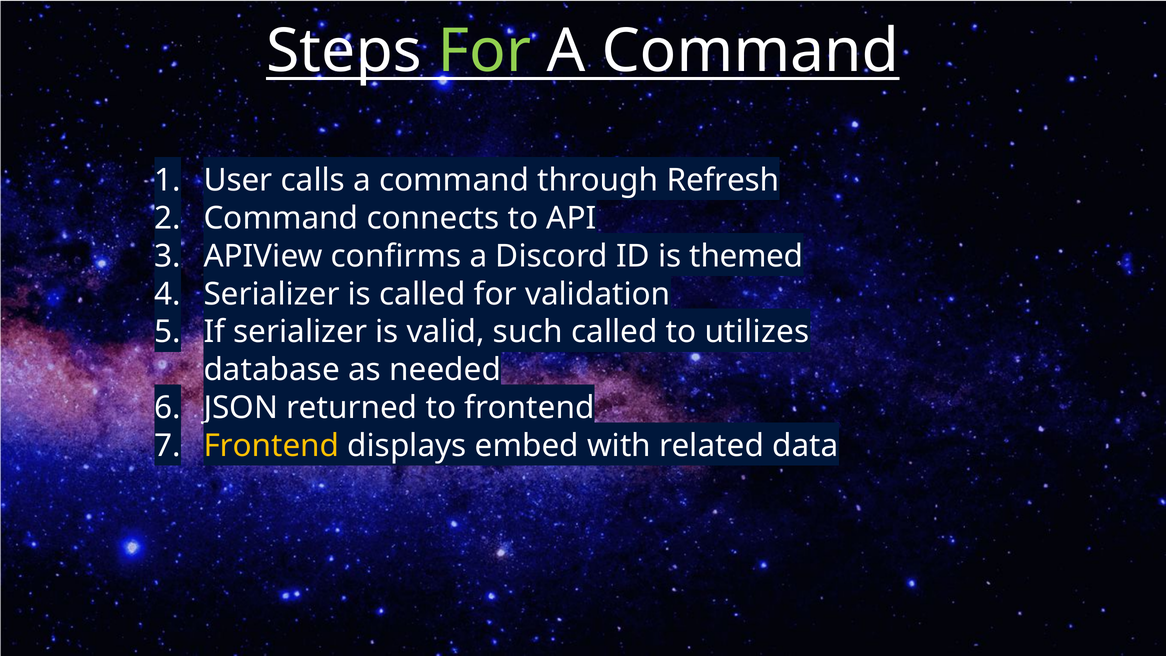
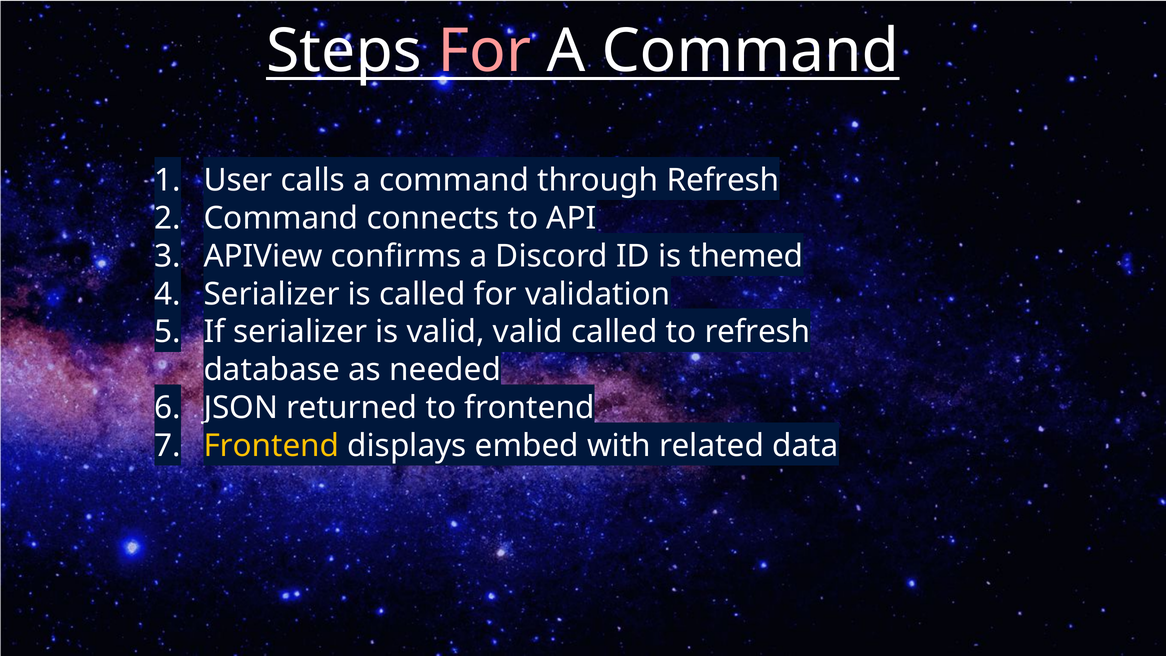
For colour: light green -> pink (484, 51)
such: such -> valid (528, 332)
to utilizes: utilizes -> refresh (757, 332)
